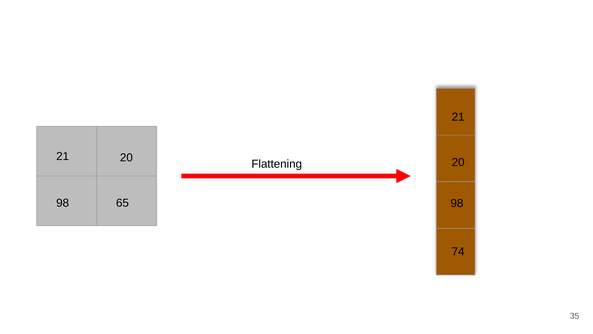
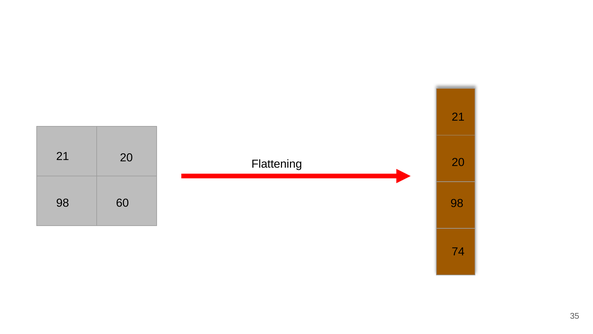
65: 65 -> 60 (122, 203)
